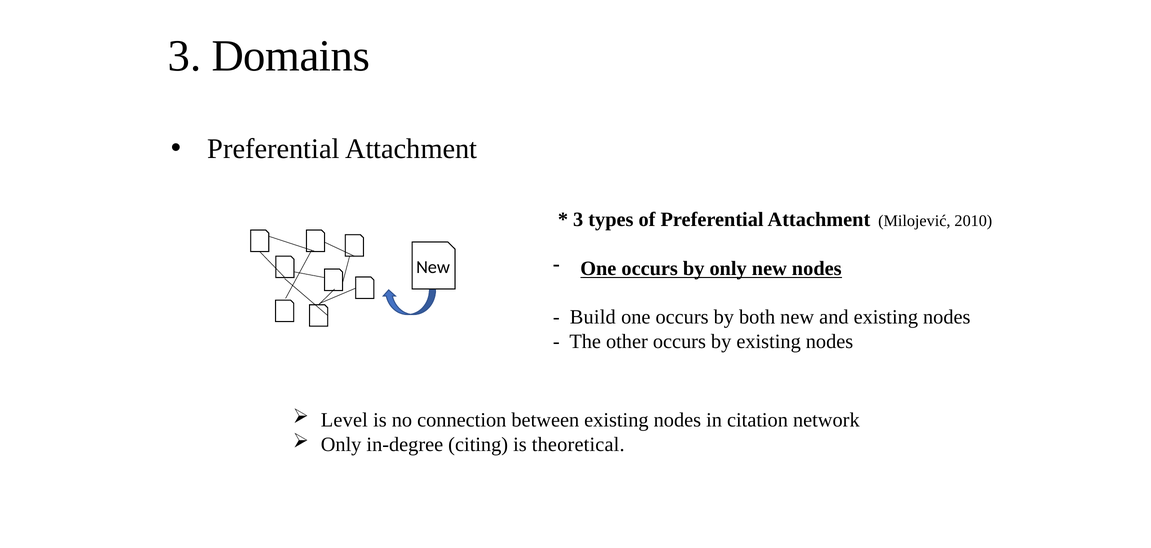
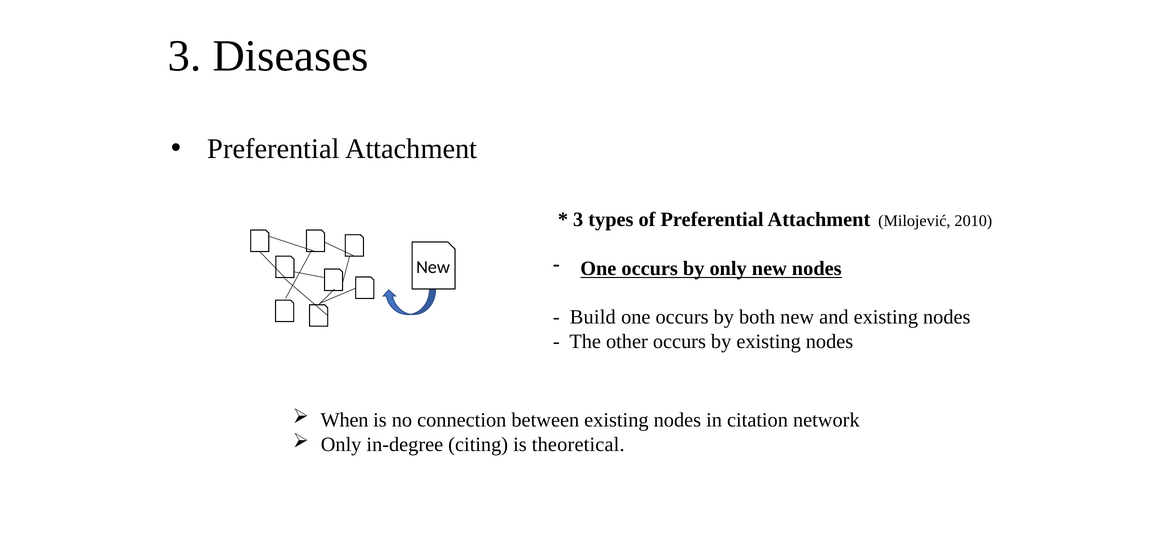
Domains: Domains -> Diseases (291, 56)
Level: Level -> When (345, 420)
